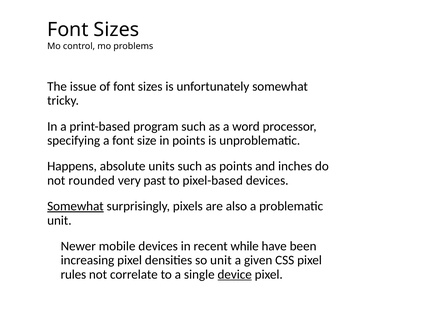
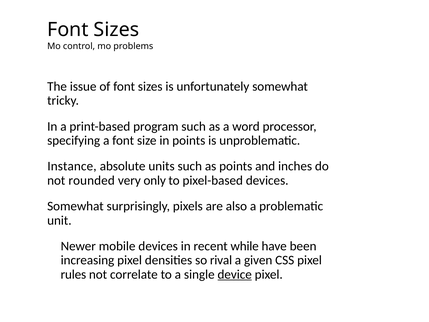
Happens: Happens -> Instance (72, 166)
past: past -> only (155, 180)
Somewhat underline: present -> none (75, 206)
so unit: unit -> rival (221, 260)
